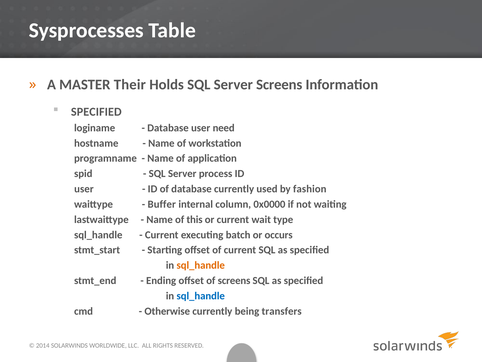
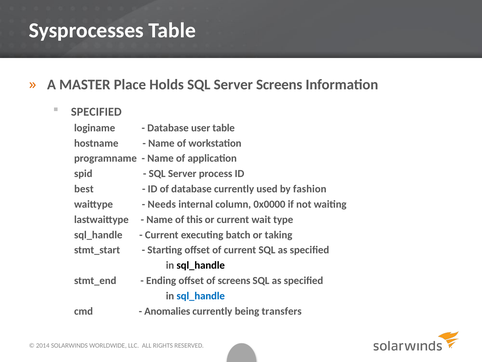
Their: Their -> Place (130, 85)
user need: need -> table (224, 128)
user: user -> best (84, 189)
Buffer: Buffer -> Needs (162, 204)
occurs: occurs -> taking (279, 234)
sql_handle colour: orange -> black (201, 265)
Otherwise: Otherwise -> Anomalies (167, 311)
